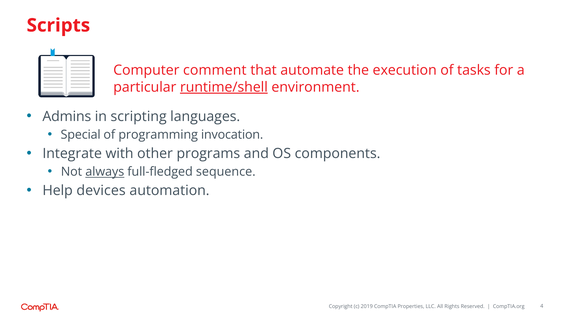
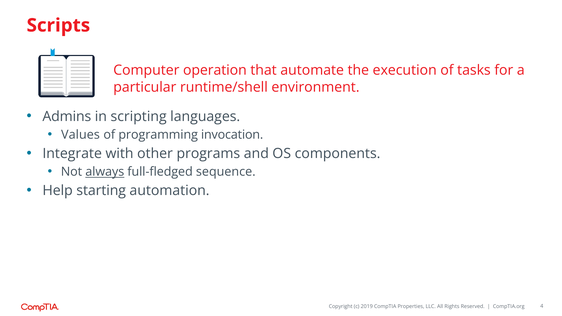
comment: comment -> operation (215, 70)
runtime/shell underline: present -> none (224, 87)
Special: Special -> Values (80, 135)
devices: devices -> starting (101, 191)
